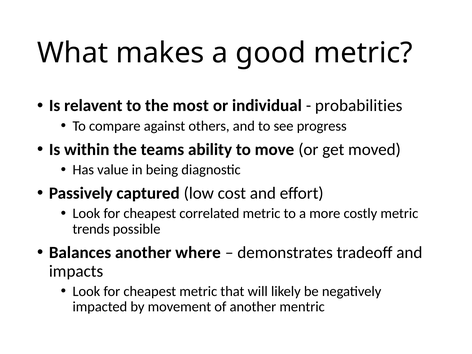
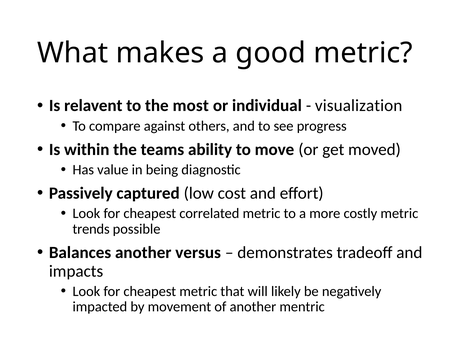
probabilities: probabilities -> visualization (359, 106)
where: where -> versus (198, 253)
